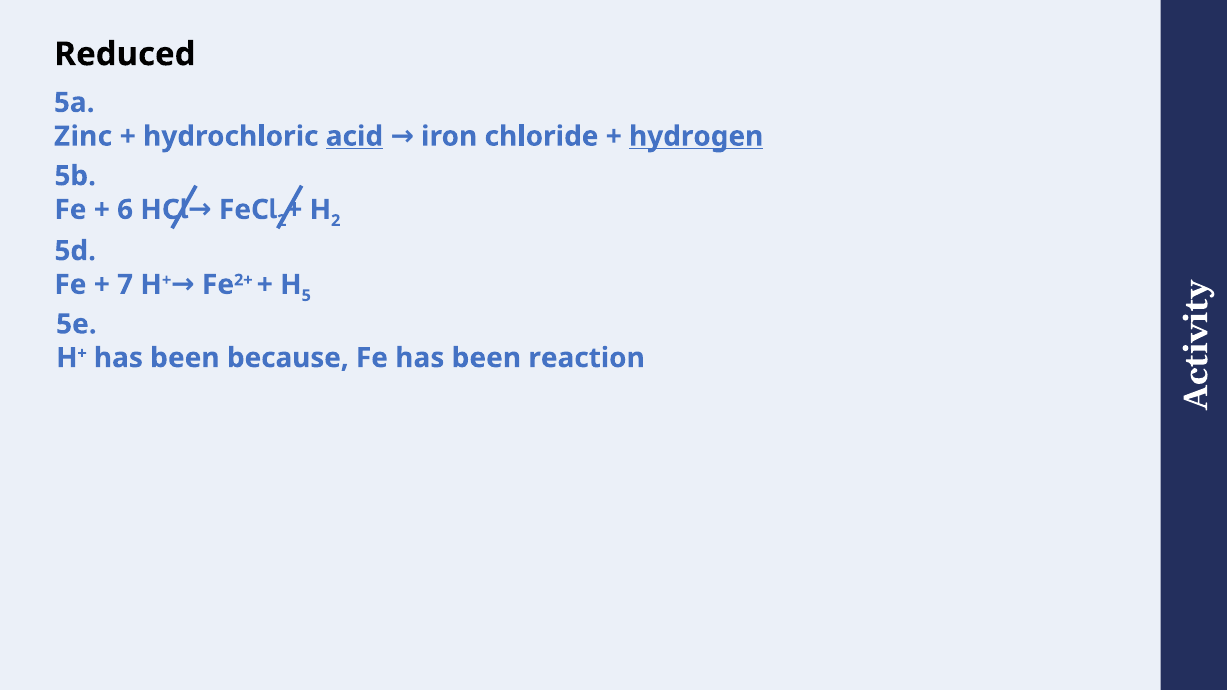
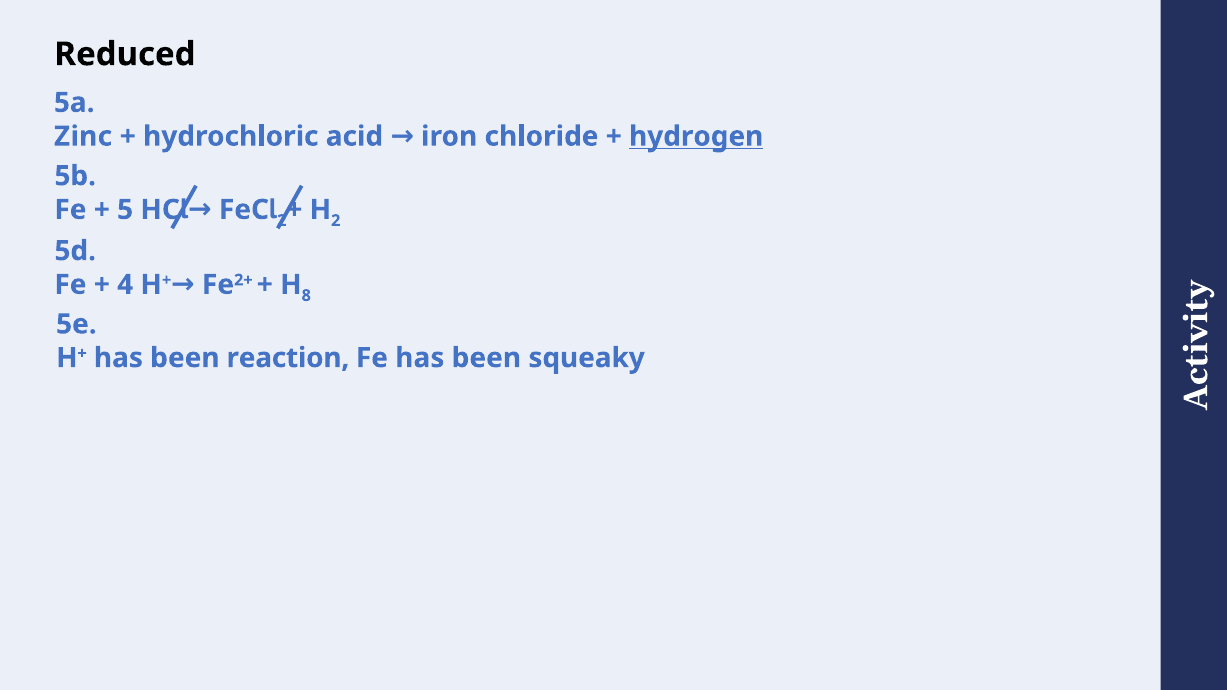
acid underline: present -> none (354, 136)
6: 6 -> 5 (125, 210)
5: 5 -> 8 (306, 296)
7: 7 -> 4 (125, 285)
because: because -> reaction (288, 358)
reaction: reaction -> squeaky (587, 358)
